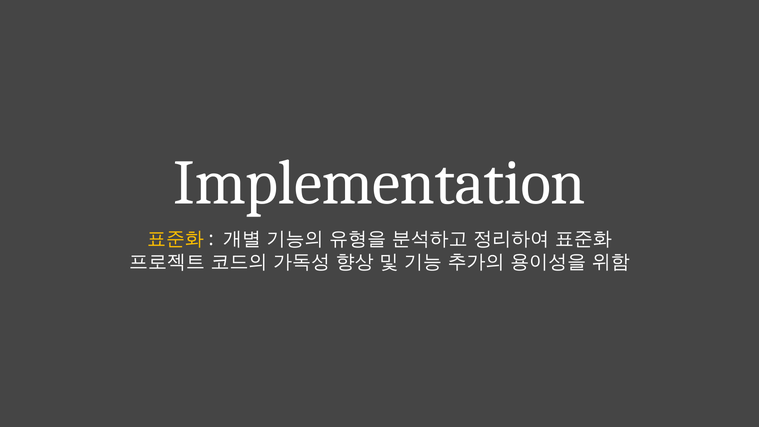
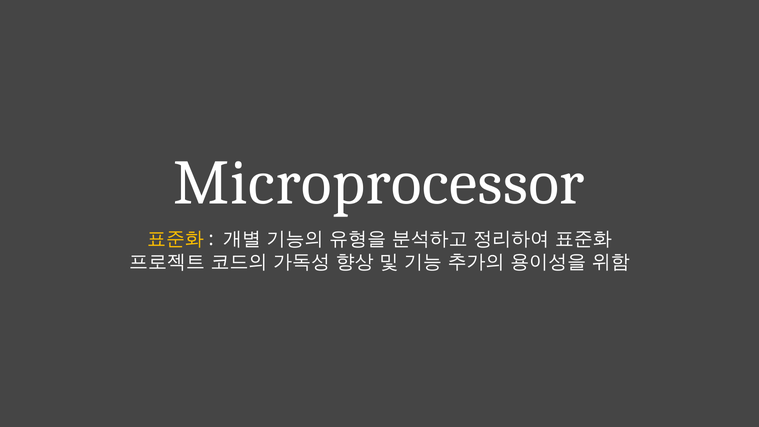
Implementation: Implementation -> Microprocessor (379, 183)
